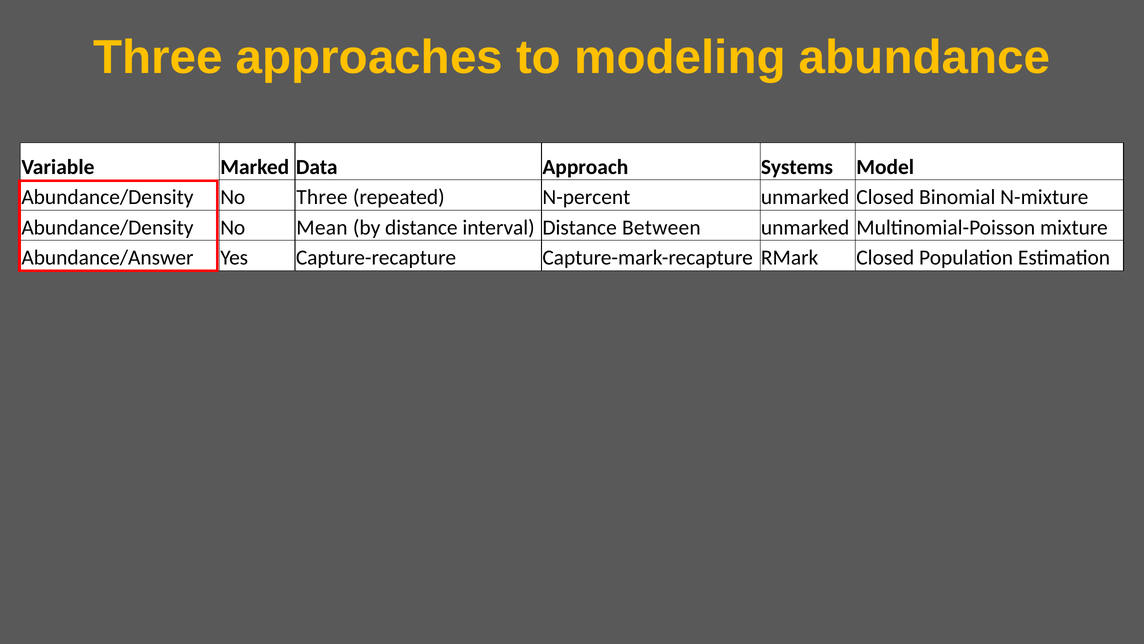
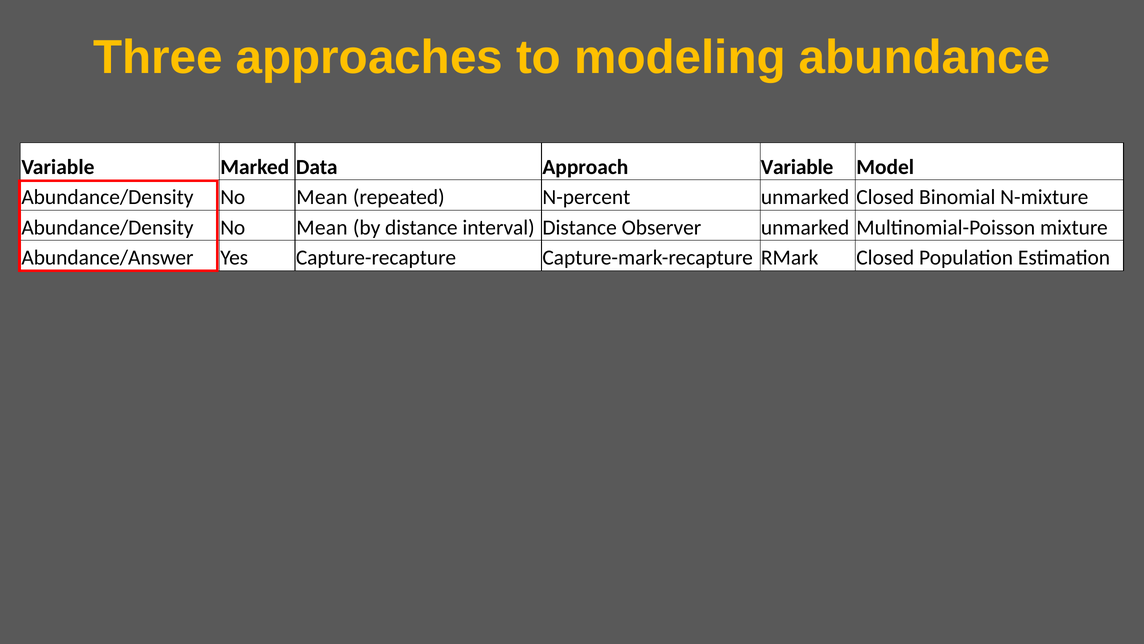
Approach Systems: Systems -> Variable (797, 167)
Three: Three -> Mean (322, 197)
Between: Between -> Observer (661, 227)
